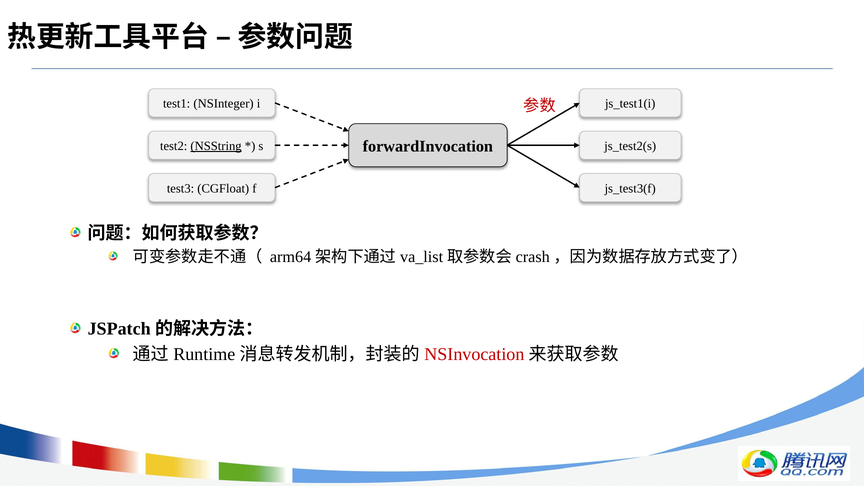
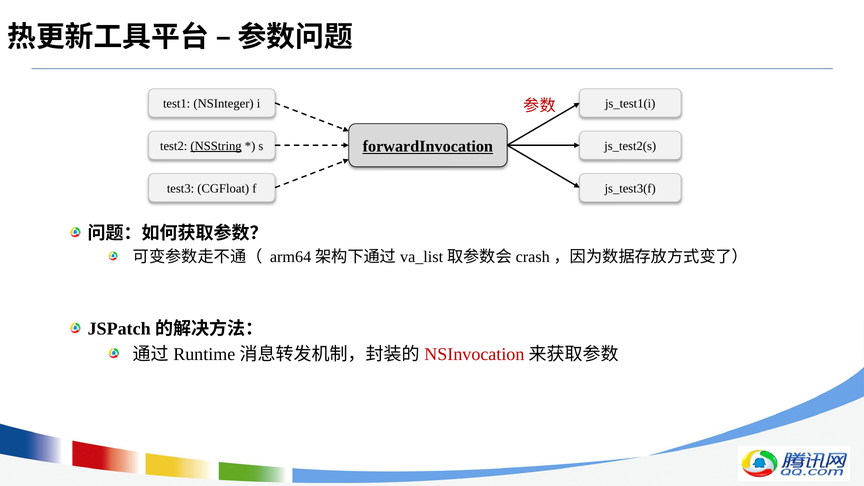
forwardInvocation underline: none -> present (428, 146)
